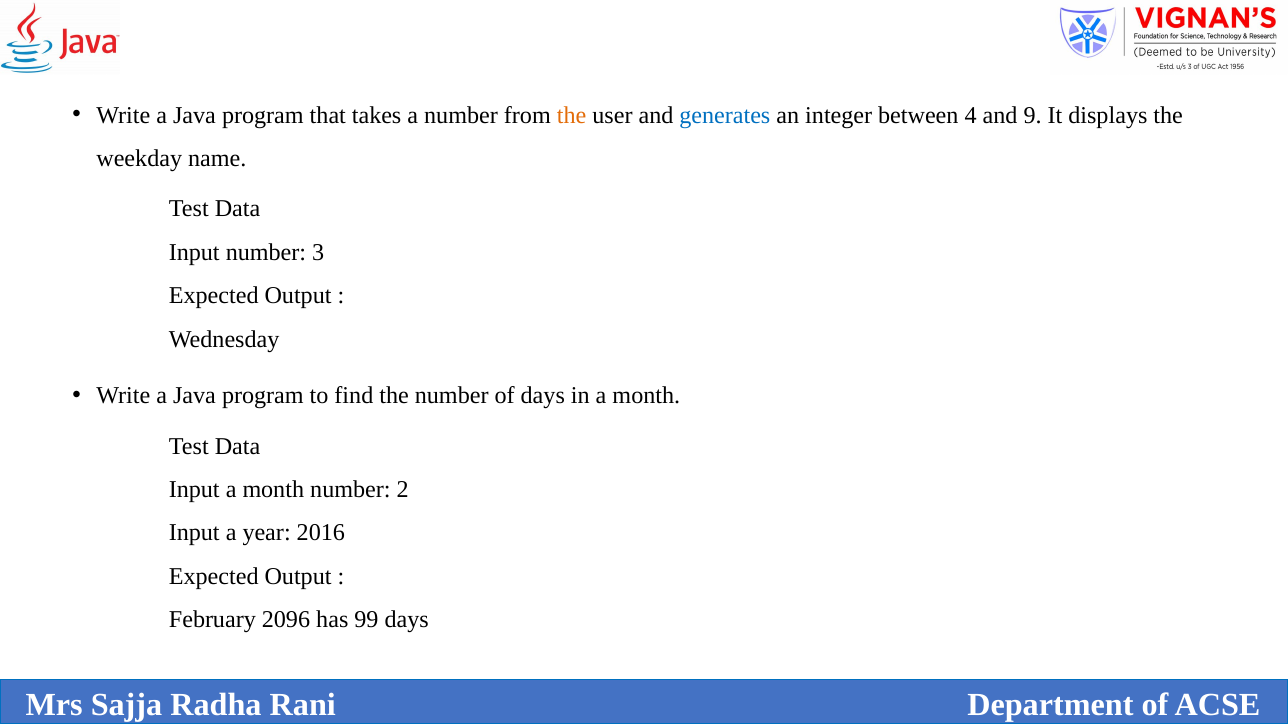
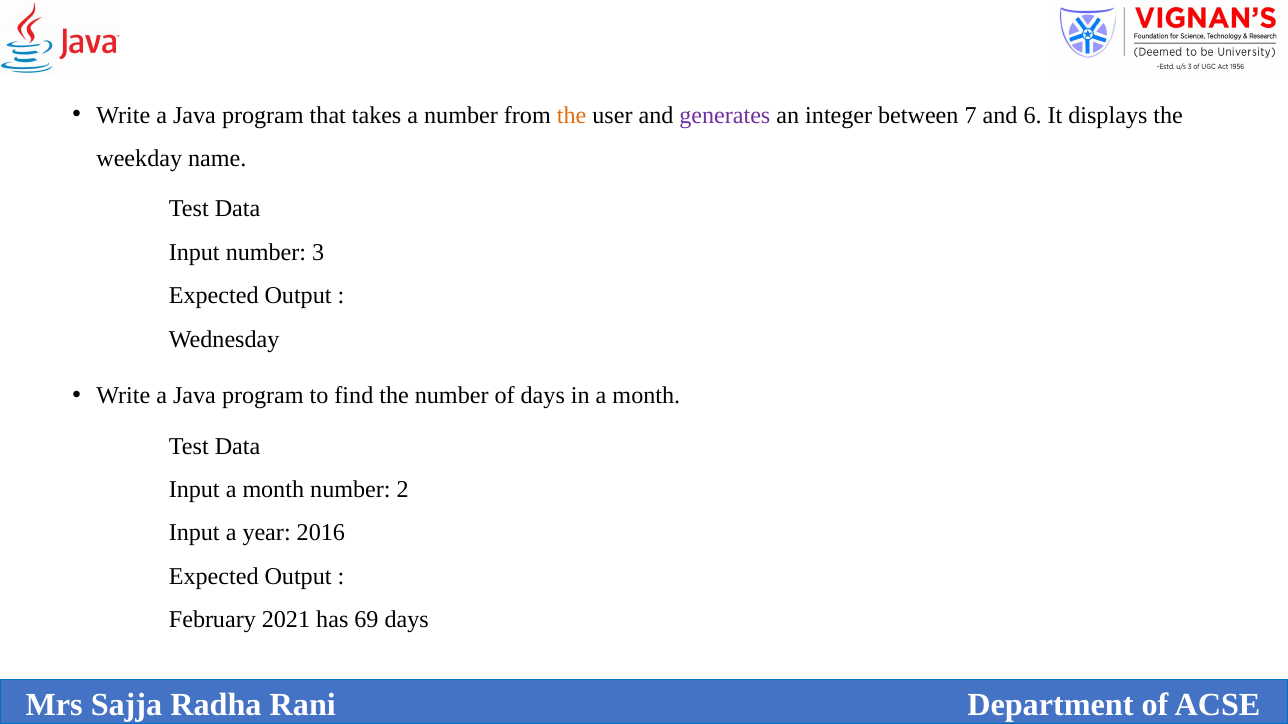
generates colour: blue -> purple (725, 115)
4: 4 -> 7 (971, 115)
9: 9 -> 6 (1033, 115)
2096: 2096 -> 2021 (286, 620)
99: 99 -> 69 (366, 620)
